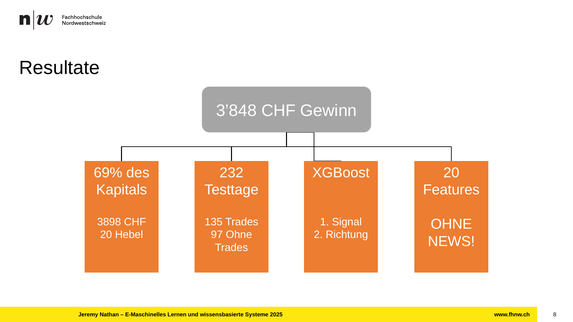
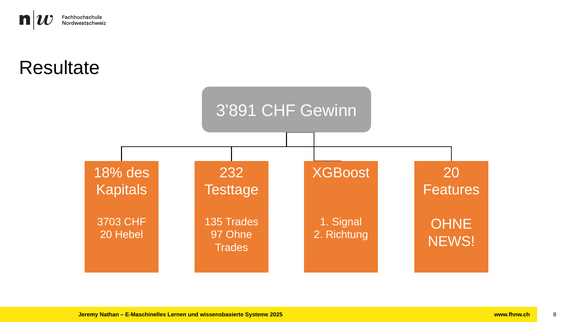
3’848: 3’848 -> 3’891 (236, 111)
69%: 69% -> 18% (108, 173)
3898: 3898 -> 3703 (109, 222)
